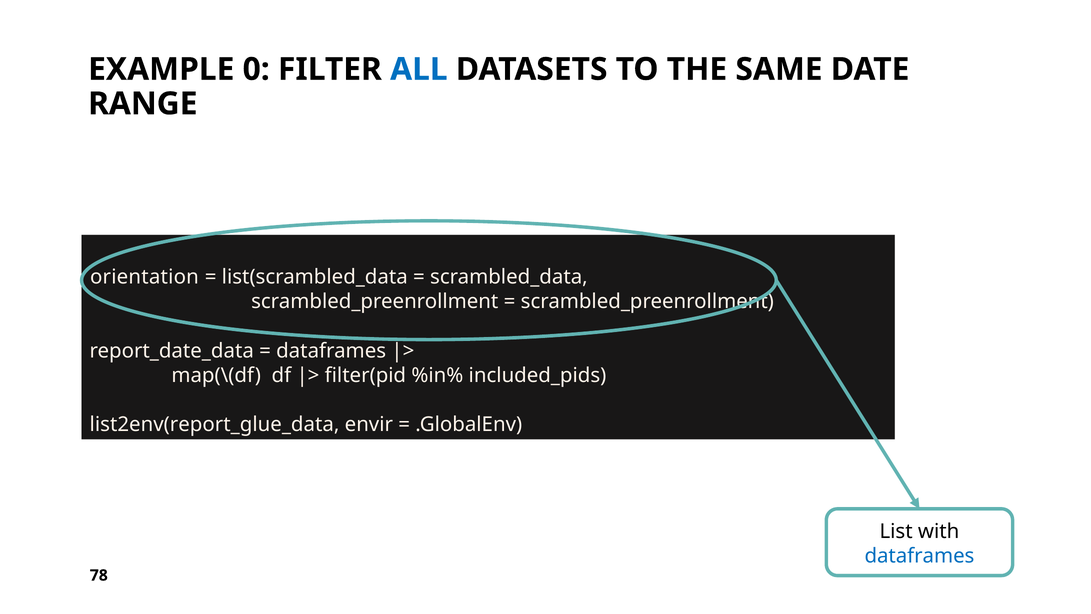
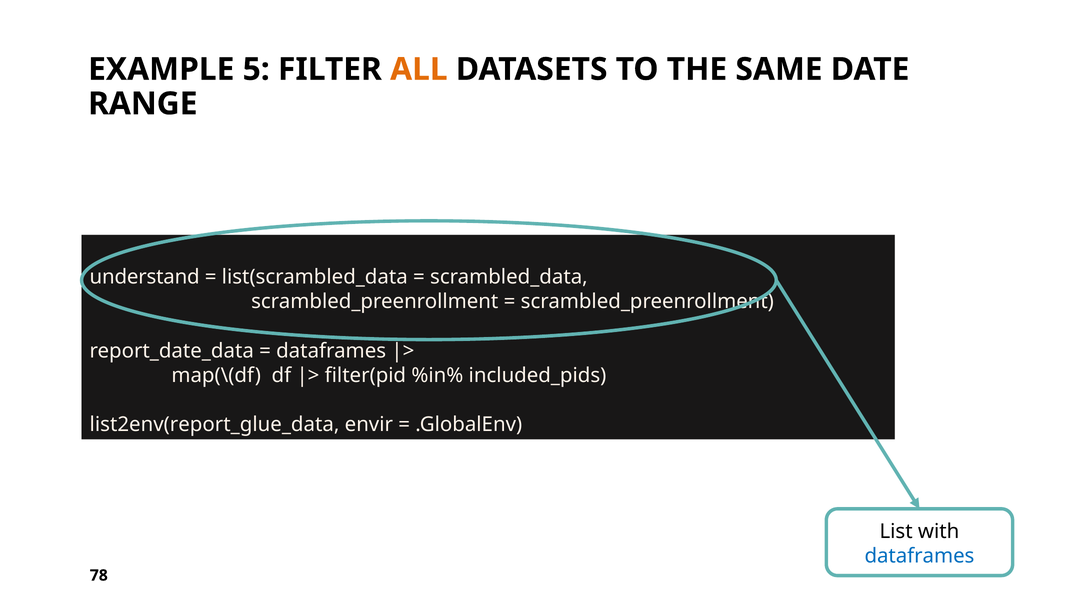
0: 0 -> 5 (256, 69)
ALL colour: blue -> orange (419, 69)
orientation: orientation -> understand (145, 277)
